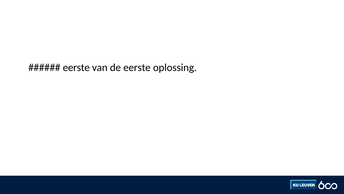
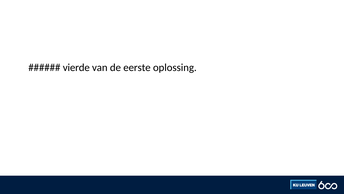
eerste: eerste -> vierde (76, 67)
